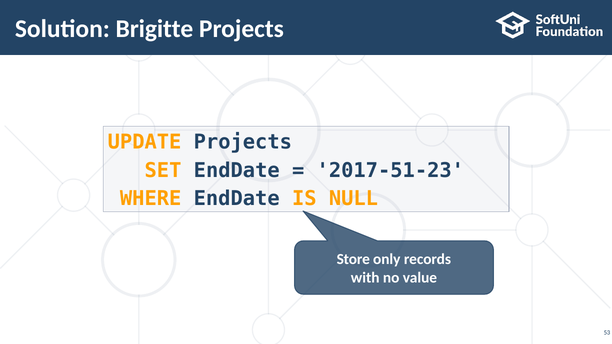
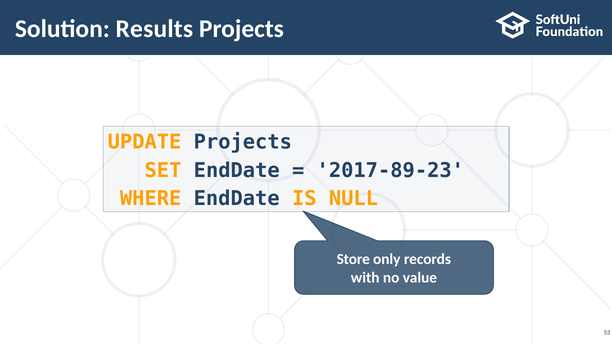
Brigitte: Brigitte -> Results (154, 29)
2017-51-23: 2017-51-23 -> 2017-89-23 (390, 171)
